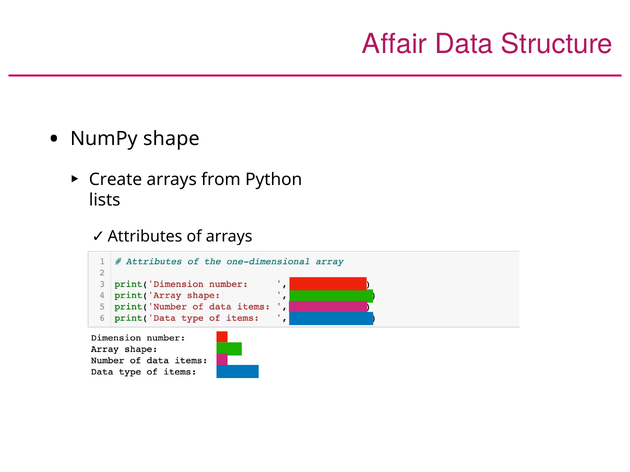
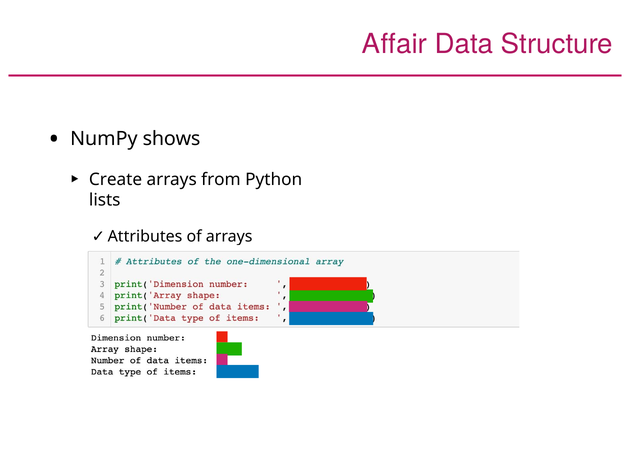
shape: shape -> shows (172, 139)
